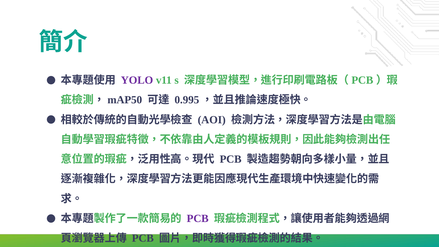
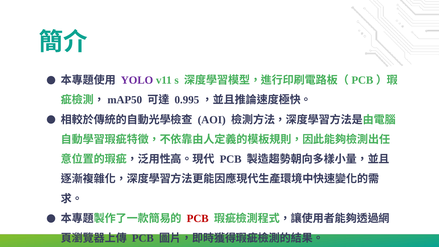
PCB colour: purple -> red (198, 218)
